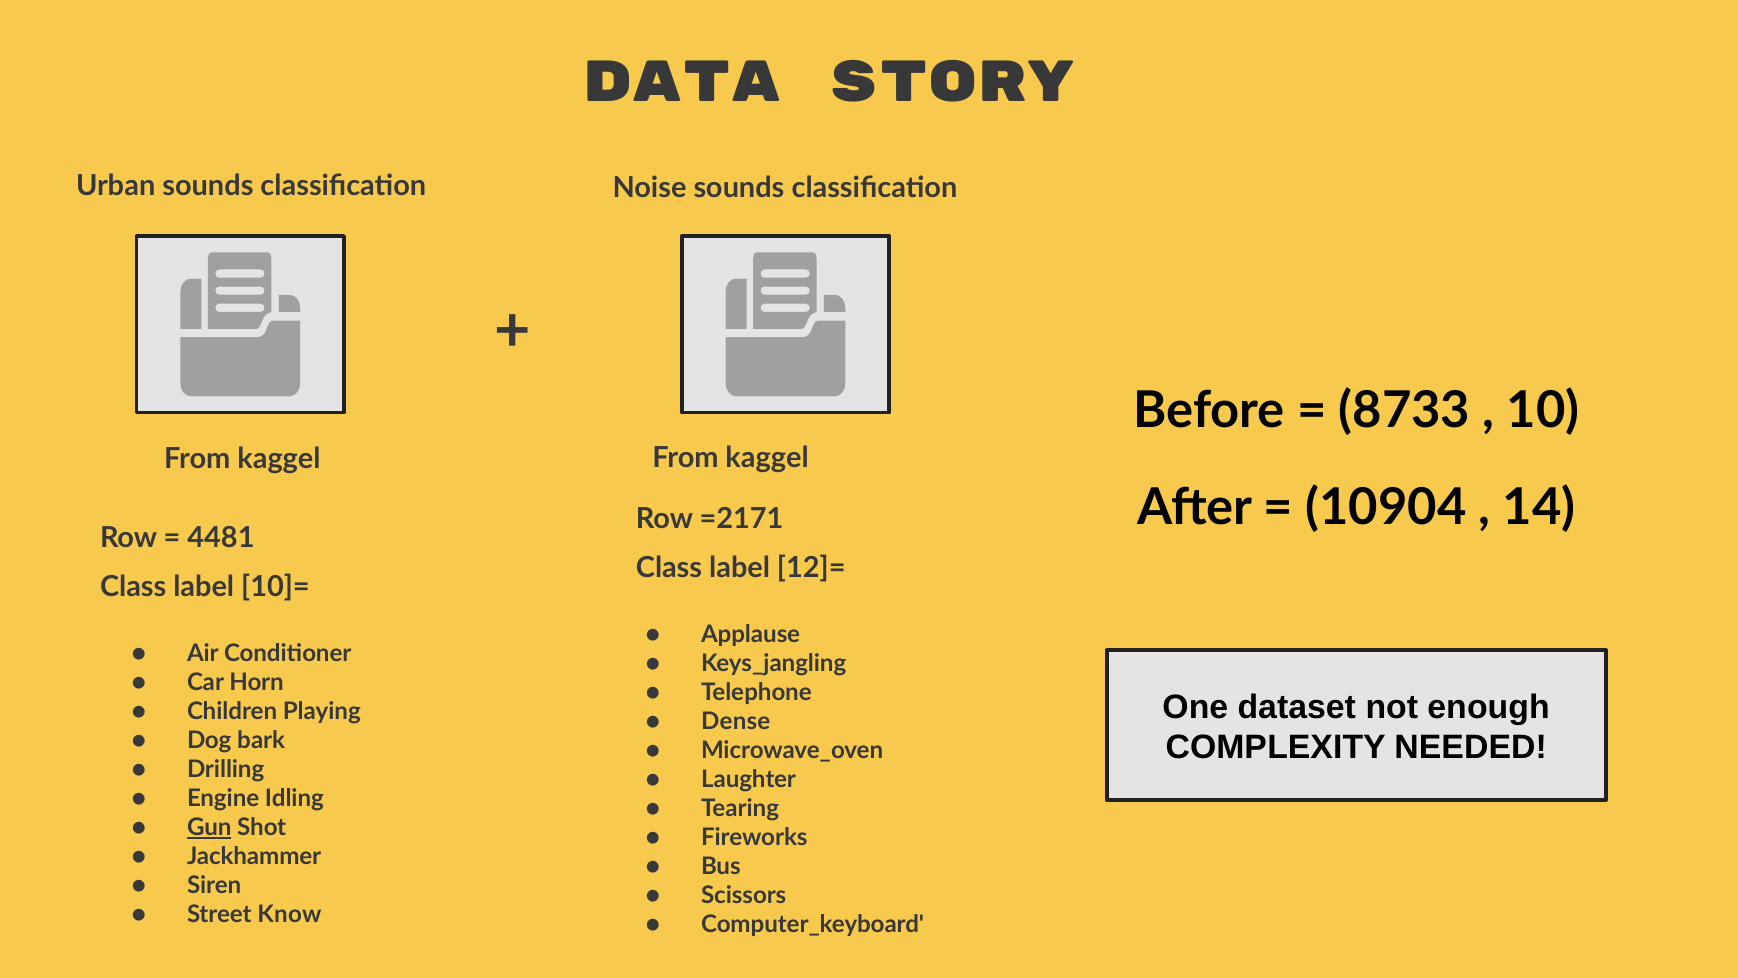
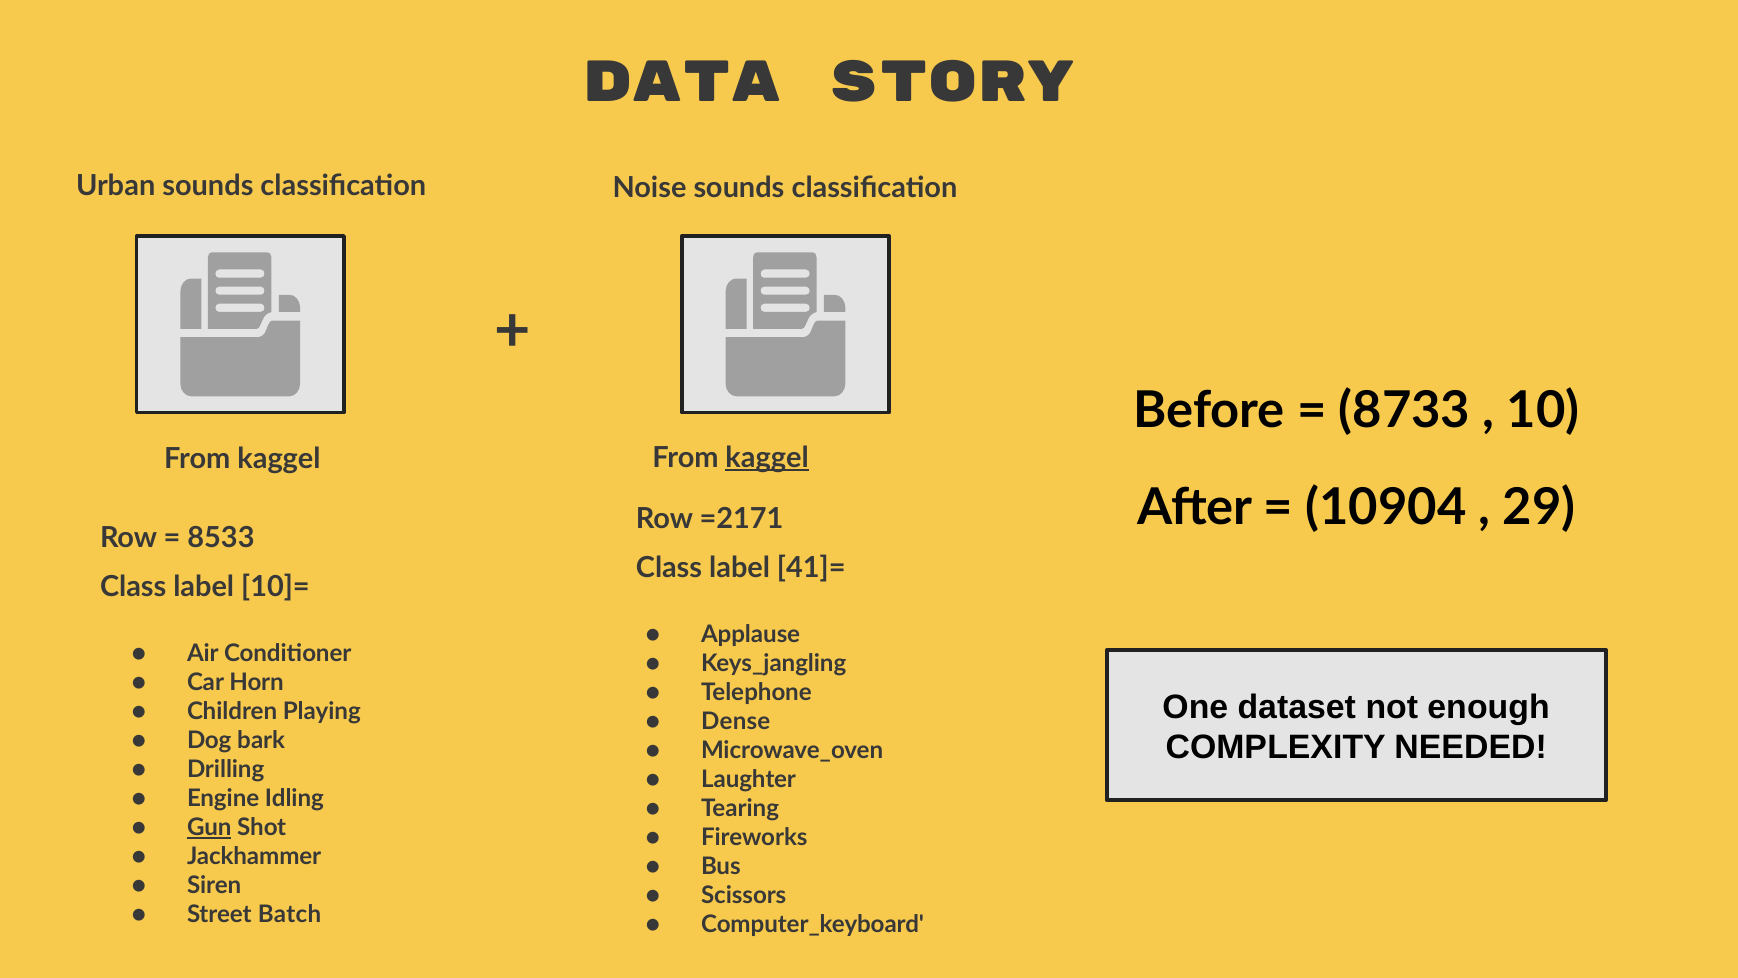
kaggel underline: none -> present (767, 458)
14: 14 -> 29 (1539, 507)
4481: 4481 -> 8533 (221, 538)
12]=: 12]= -> 41]= (811, 568)
Know: Know -> Batch (289, 914)
